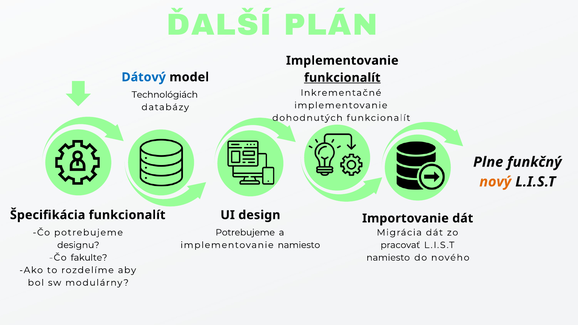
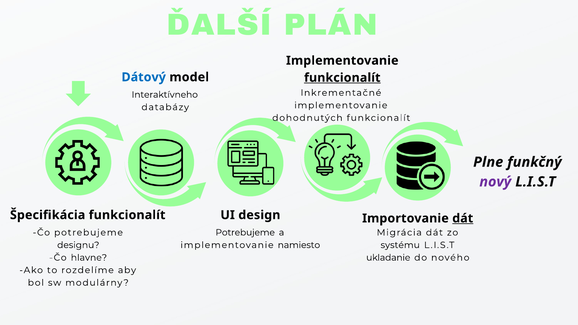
Technológiách: Technológiách -> Interaktívneho (165, 95)
nový colour: orange -> purple (495, 182)
dát underline: none -> present (463, 218)
pracovať: pracovať -> systému (400, 245)
fakulte: fakulte -> hlavne (89, 258)
namiesto: namiesto -> ukladanie (388, 258)
